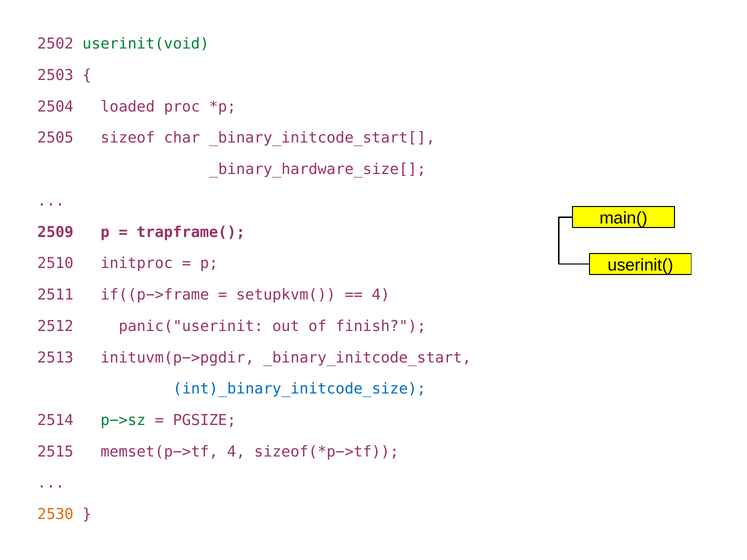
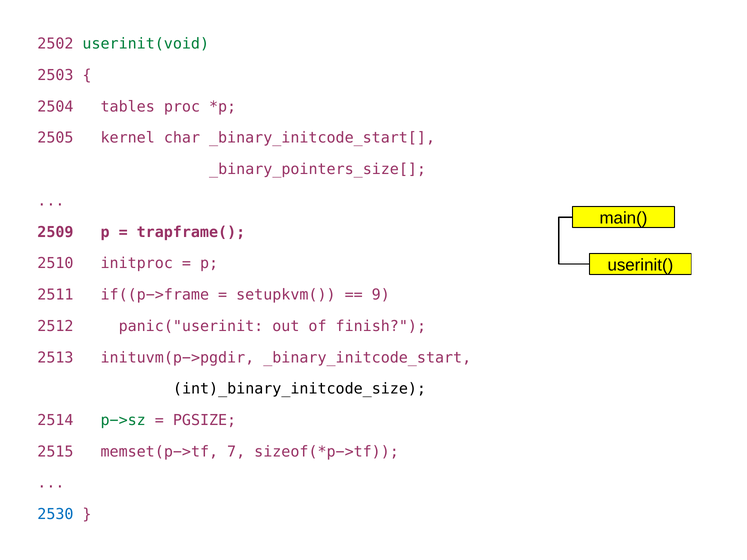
loaded: loaded -> tables (128, 107)
sizeof: sizeof -> kernel (128, 138)
_binary_hardware_size[: _binary_hardware_size[ -> _binary_pointers_size[ (318, 169)
4: 4 -> 9 (381, 295)
int)_binary_initcode_size colour: blue -> black (299, 389)
memset(p−>tf 4: 4 -> 7 (236, 452)
2530 colour: orange -> blue (55, 515)
